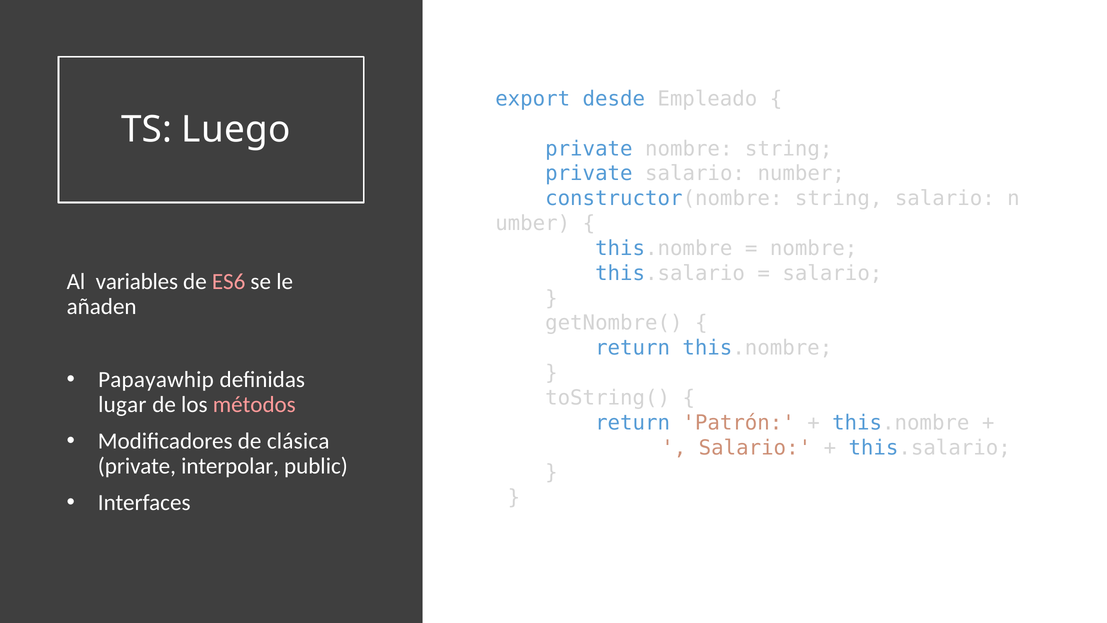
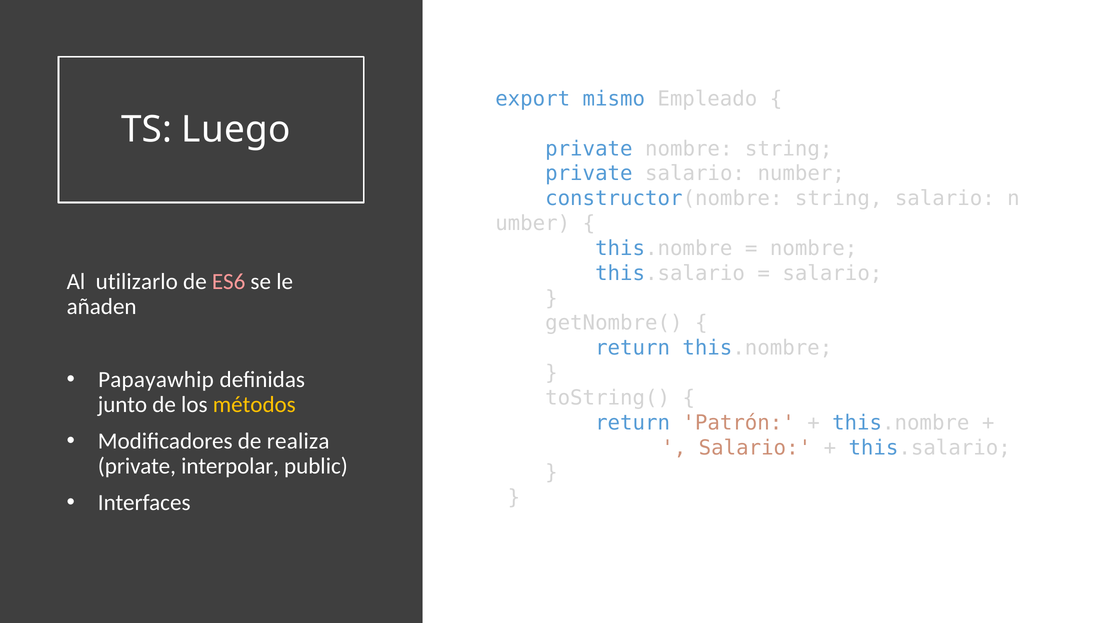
desde: desde -> mismo (614, 99)
variables: variables -> utilizarlo (137, 281)
lugar: lugar -> junto (123, 404)
métodos colour: pink -> yellow (254, 404)
clásica: clásica -> realiza (298, 441)
